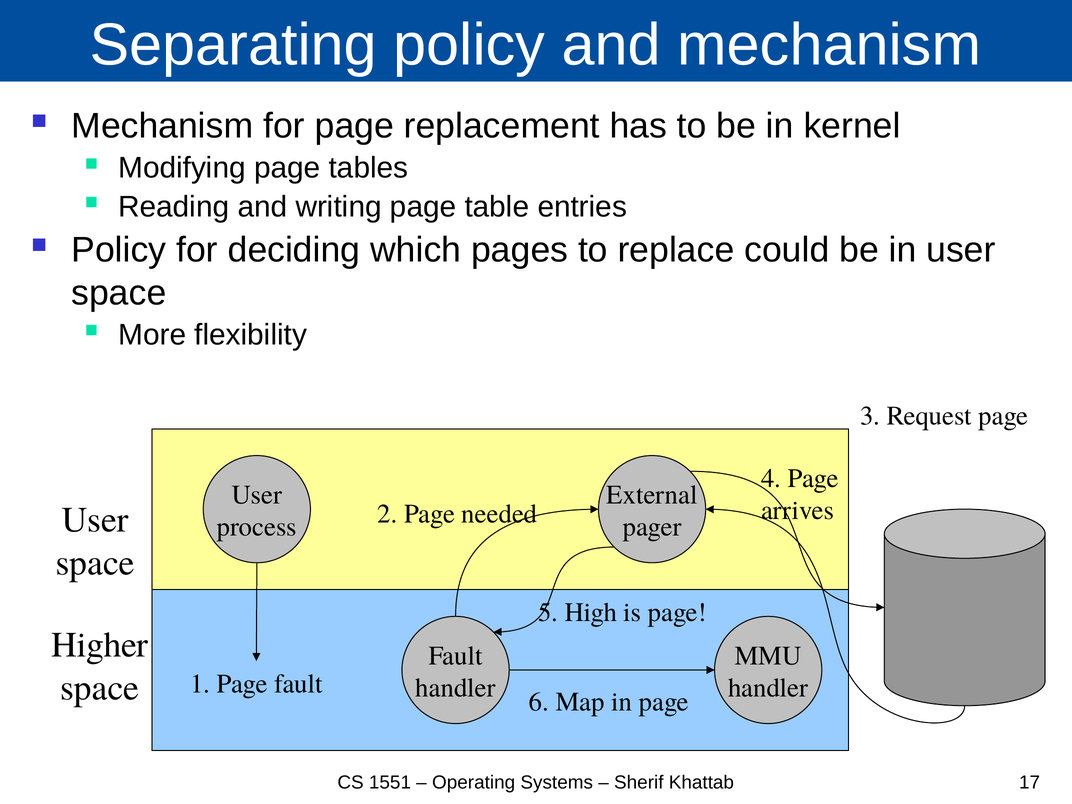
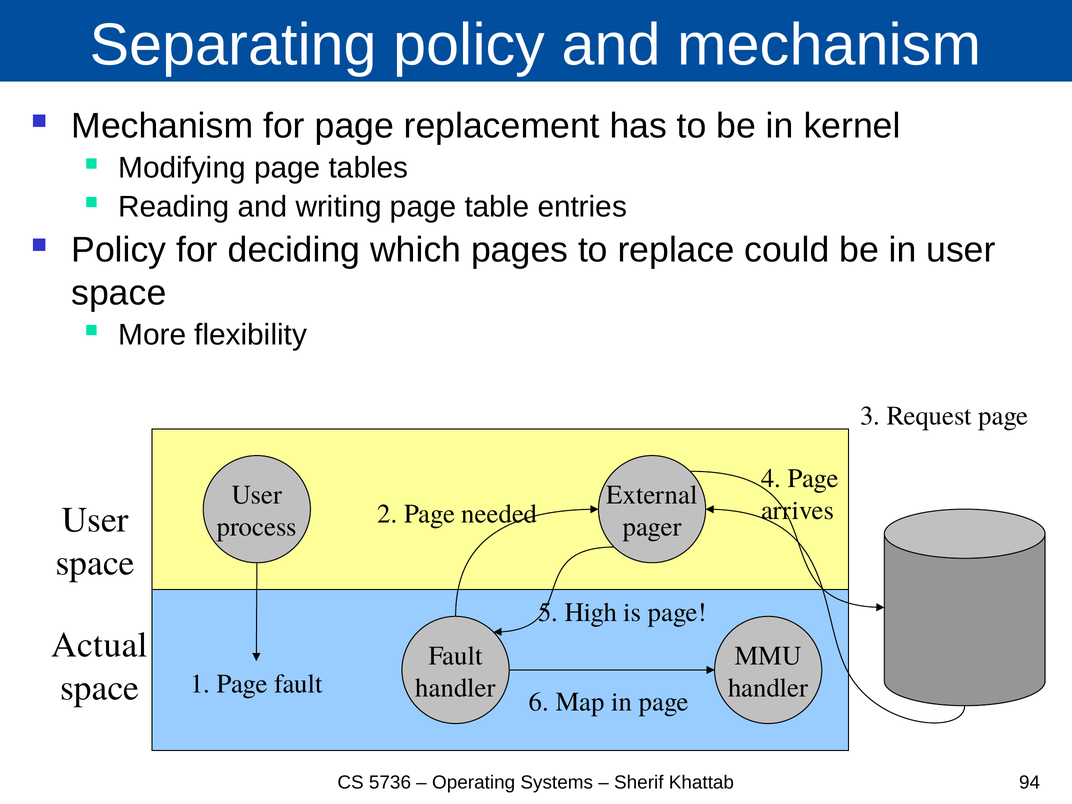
Higher: Higher -> Actual (99, 645)
1551: 1551 -> 5736 (390, 782)
17: 17 -> 94 (1030, 782)
